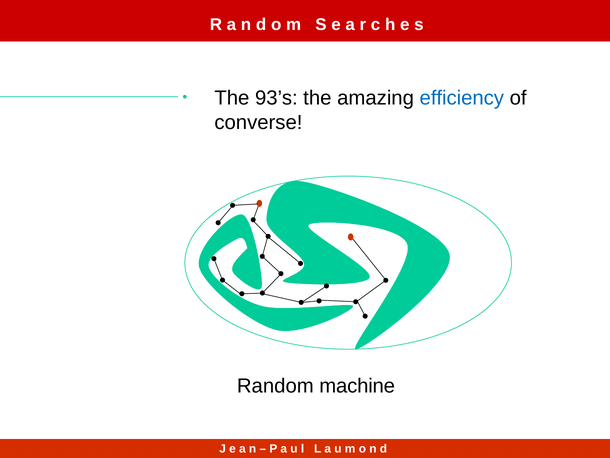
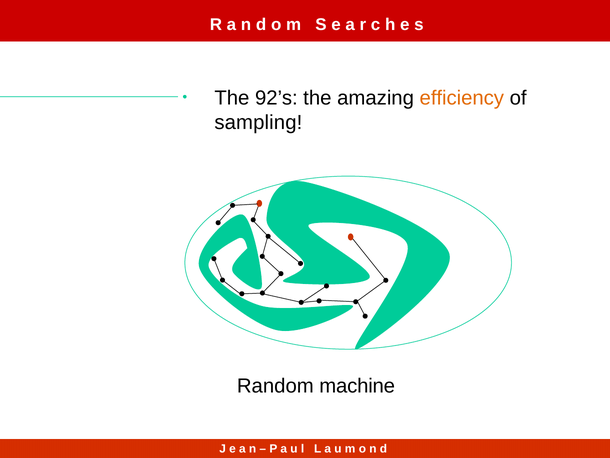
93’s: 93’s -> 92’s (276, 98)
efficiency colour: blue -> orange (462, 98)
converse: converse -> sampling (258, 122)
